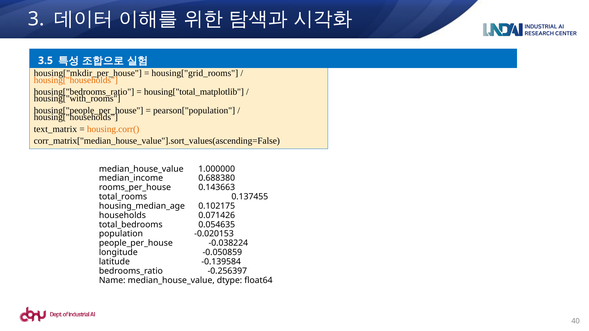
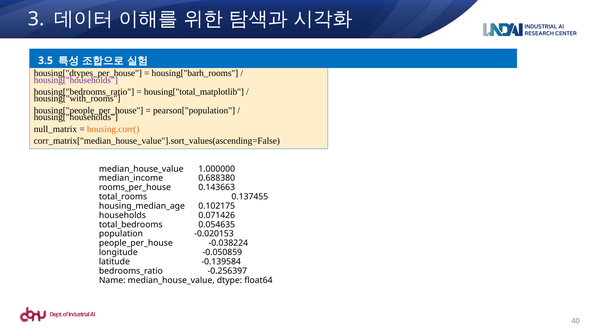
housing["mkdir_per_house: housing["mkdir_per_house -> housing["dtypes_per_house (88, 73)
housing["grid_rooms: housing["grid_rooms -> housing["barh_rooms (195, 73)
housing["households colour: orange -> purple (76, 80)
text_matrix: text_matrix -> null_matrix (55, 129)
